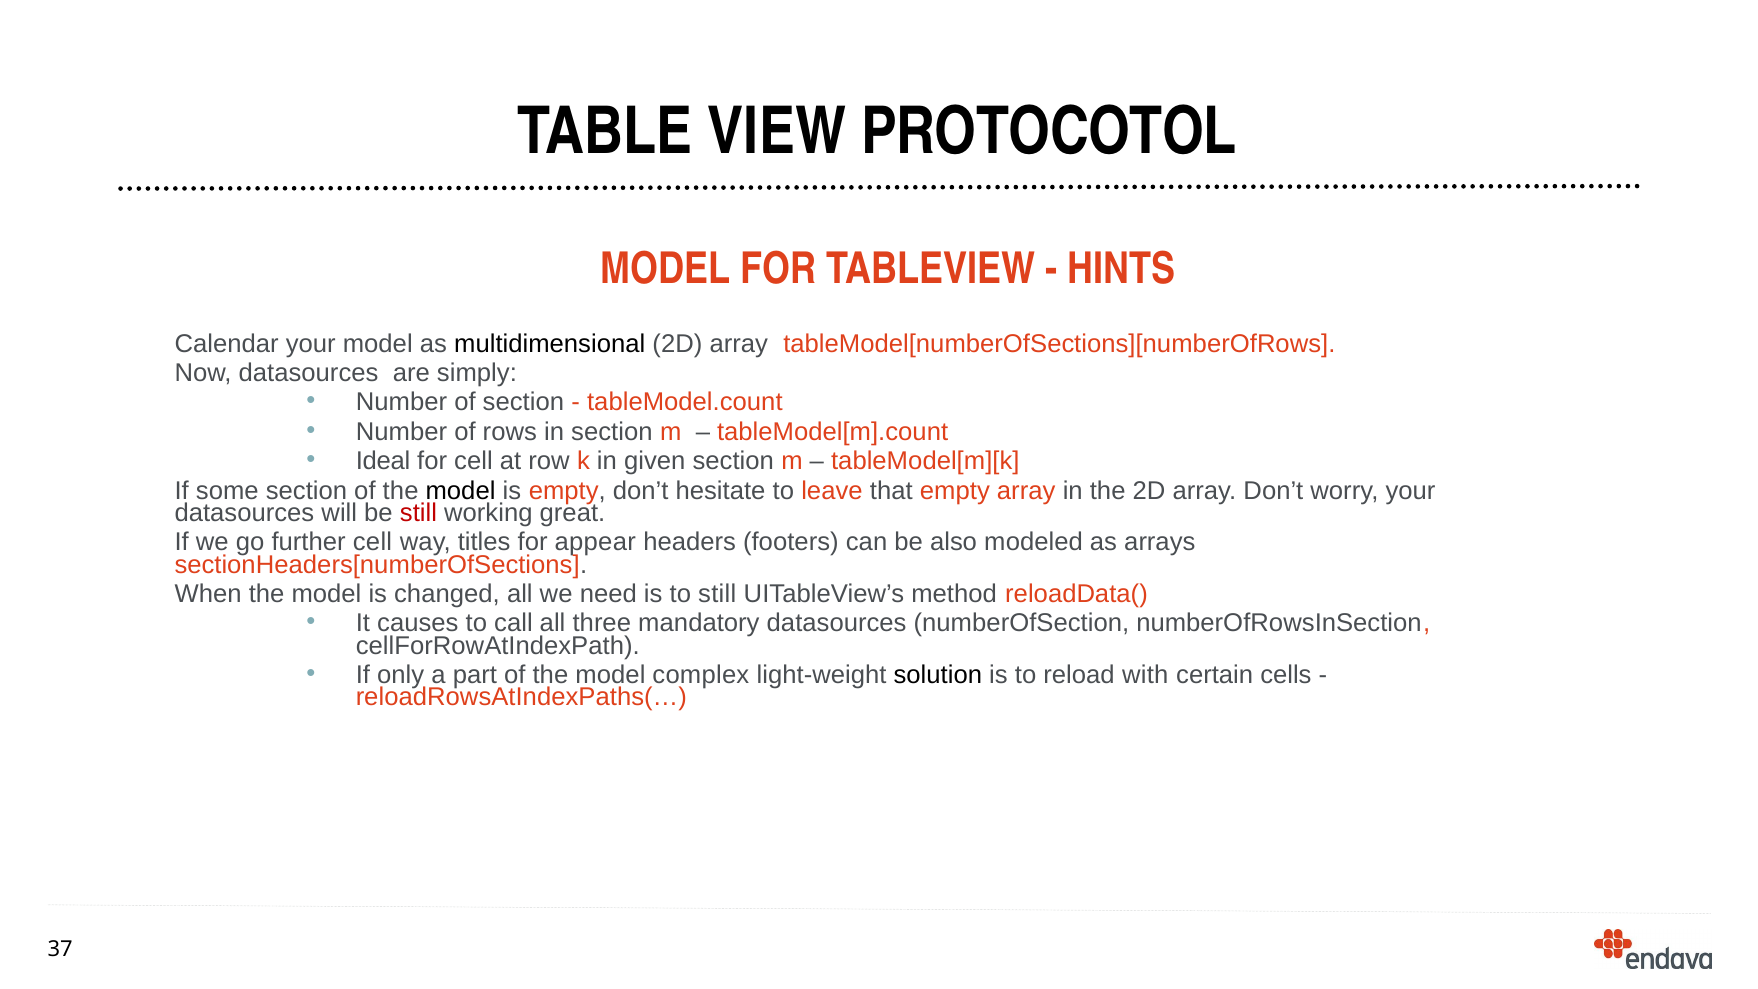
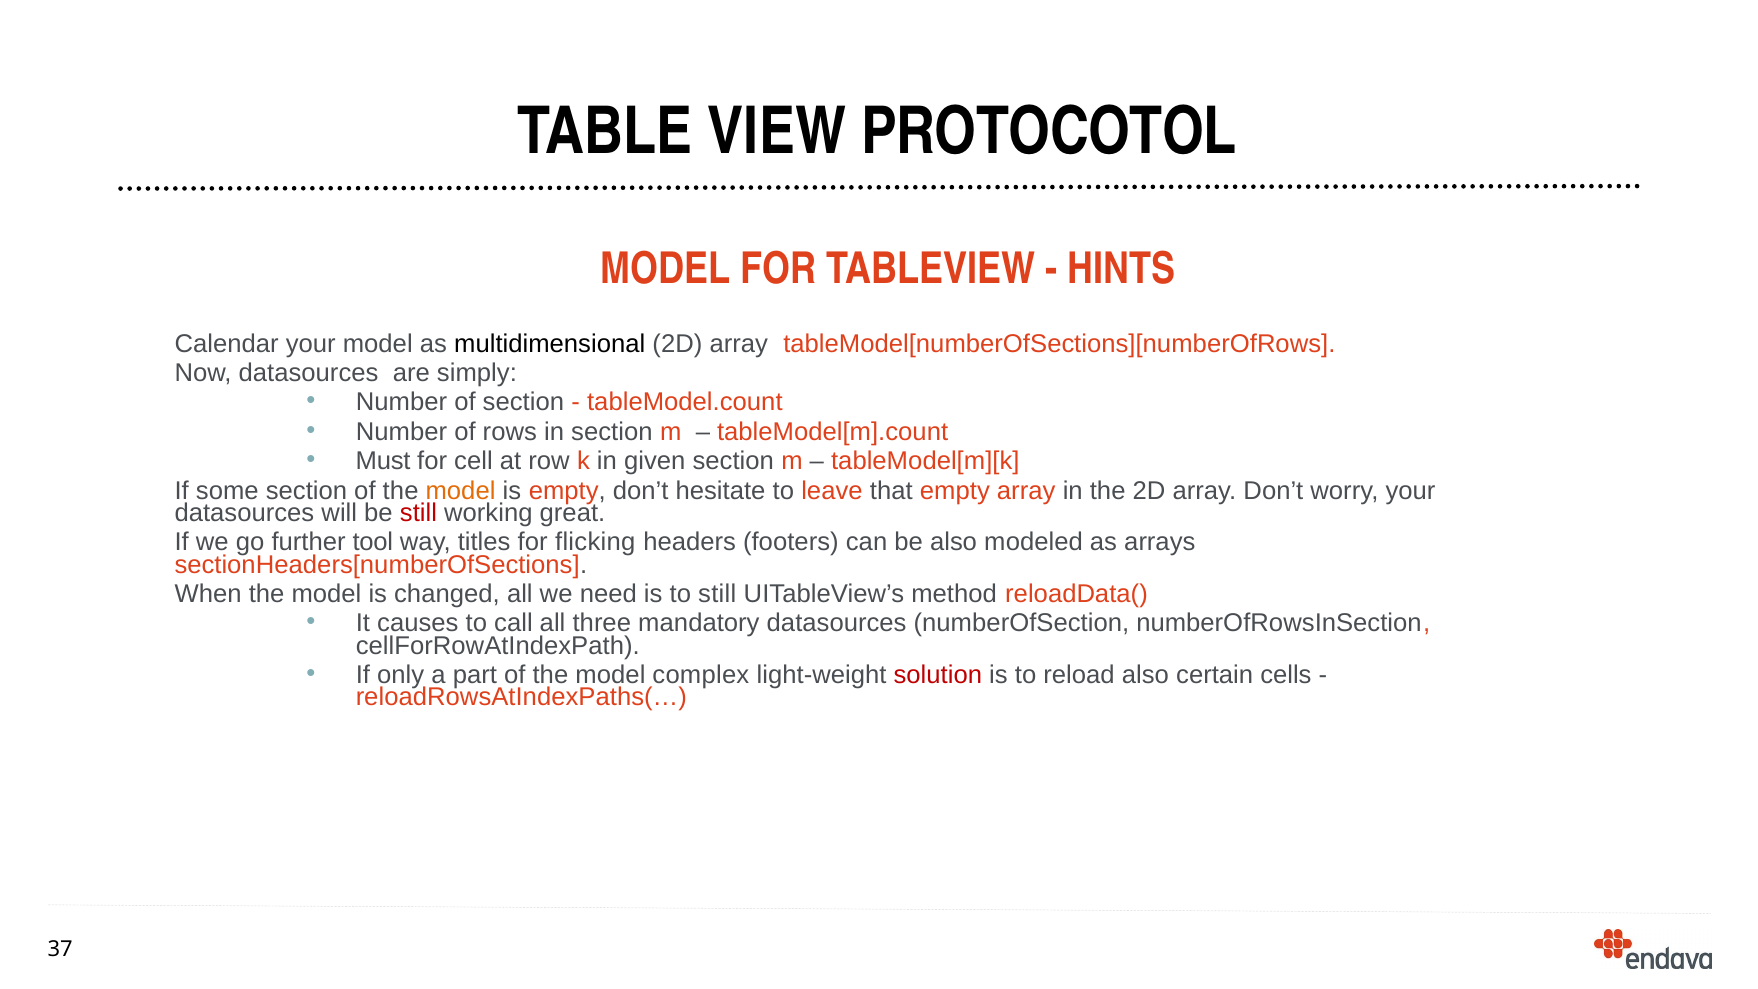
Ideal: Ideal -> Must (383, 461)
model colour: black -> orange (461, 491)
further cell: cell -> tool (373, 542)
appear: appear -> flicking (595, 542)
solution colour: black -> red (938, 675)
reload with: with -> also (1145, 675)
